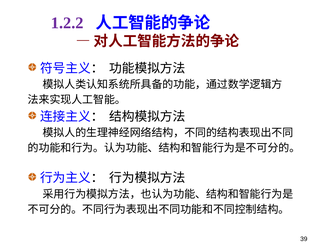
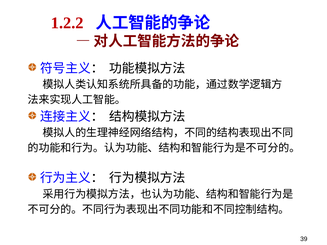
1.2.2 colour: purple -> red (67, 23)
